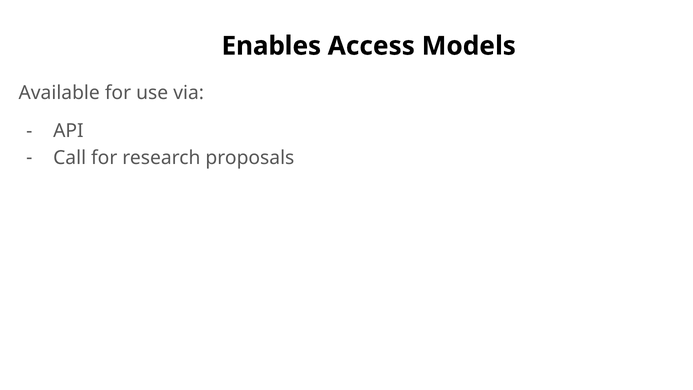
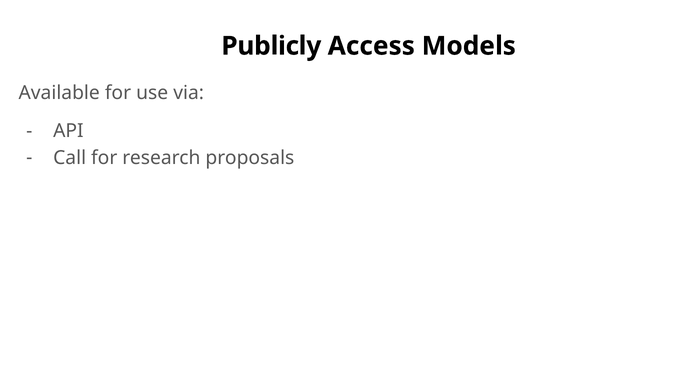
Enables: Enables -> Publicly (271, 46)
